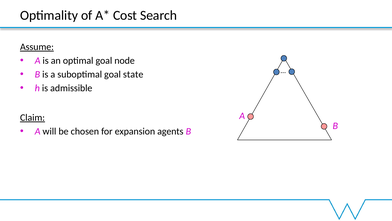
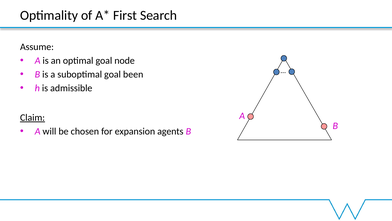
Cost: Cost -> First (125, 15)
Assume underline: present -> none (37, 47)
state: state -> been (133, 74)
